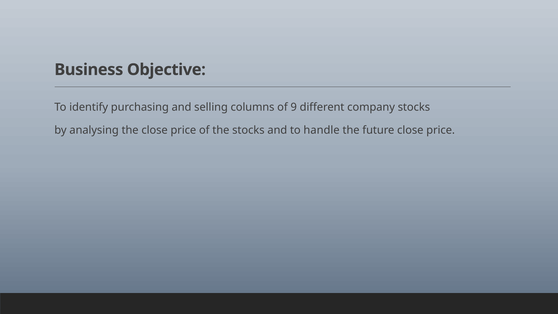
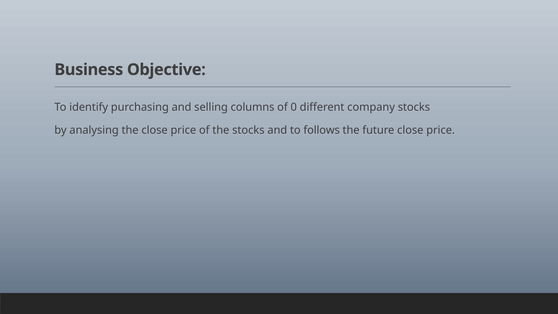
9: 9 -> 0 (294, 107)
handle: handle -> follows (322, 130)
